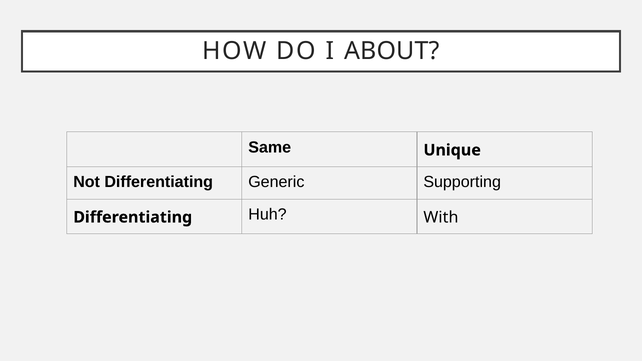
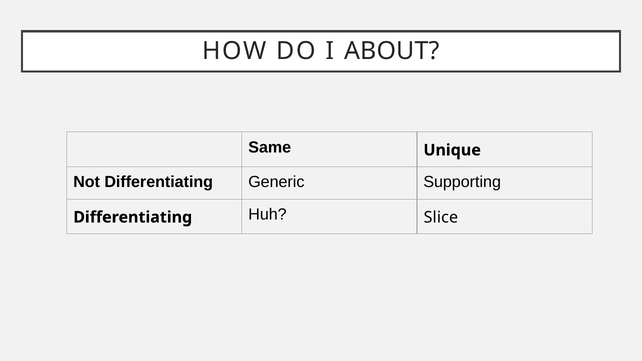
With: With -> Slice (441, 217)
